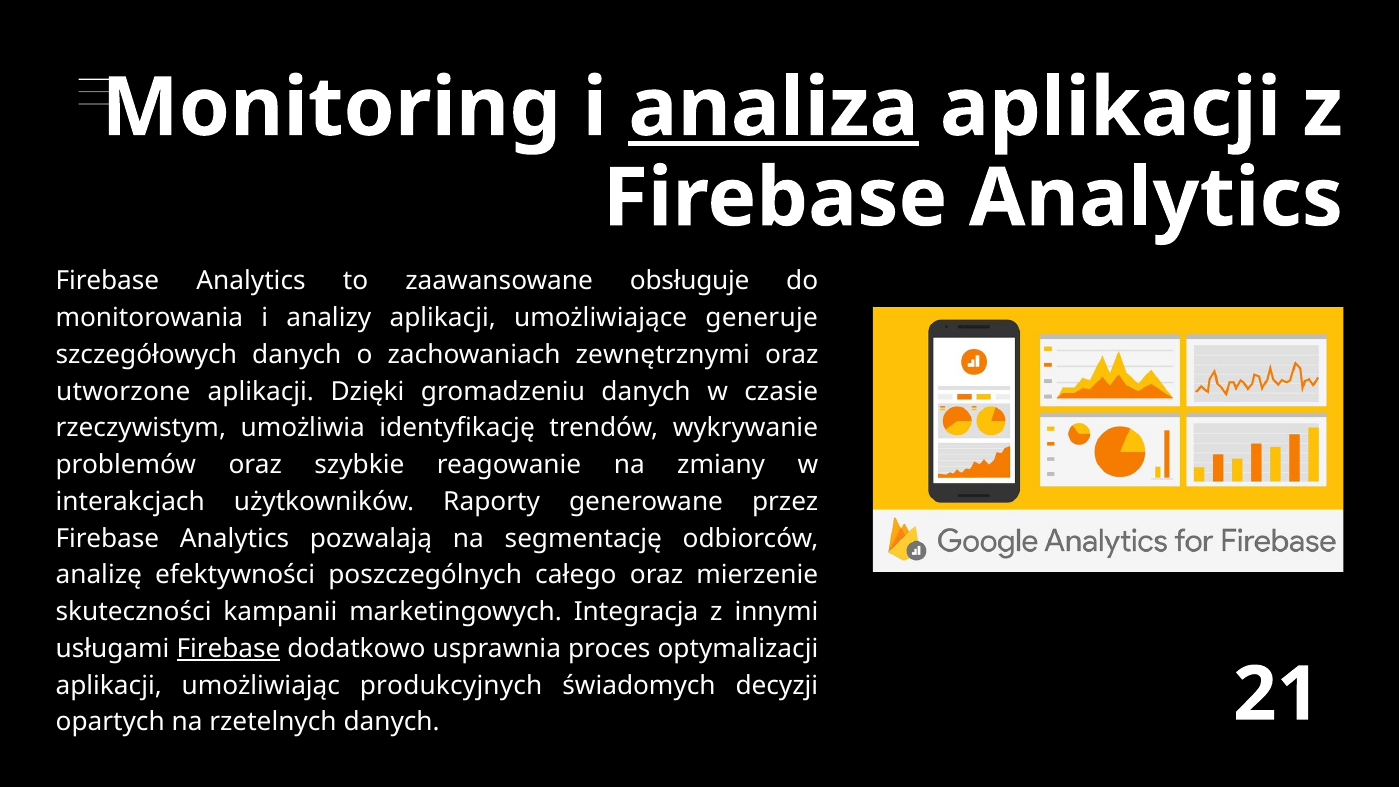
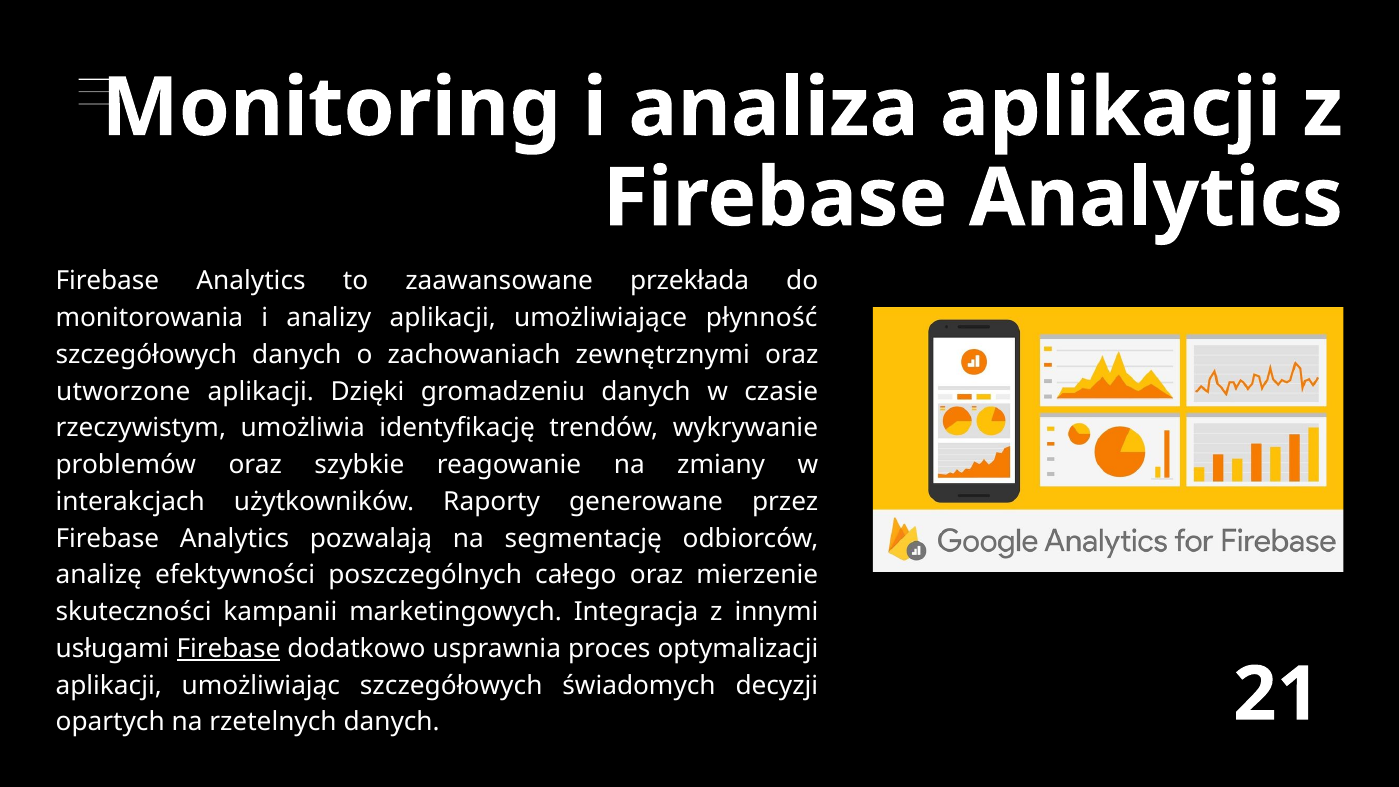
analiza underline: present -> none (773, 108)
obsługuje: obsługuje -> przekłada (690, 281)
generuje: generuje -> płynność (762, 318)
umożliwiając produkcyjnych: produkcyjnych -> szczegółowych (451, 685)
